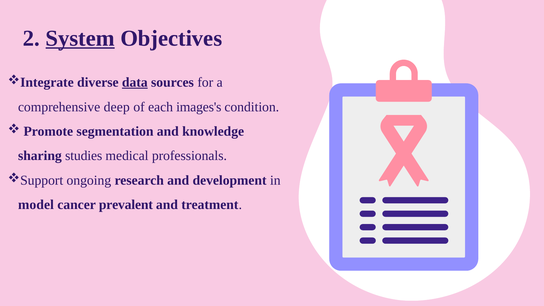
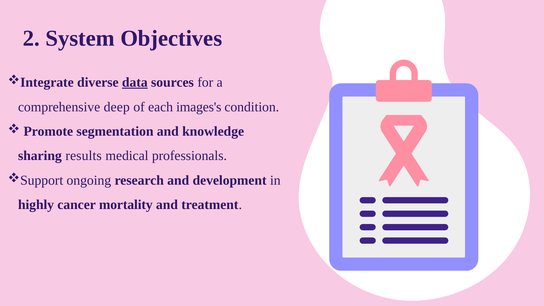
System underline: present -> none (80, 38)
studies: studies -> results (84, 156)
model: model -> highly (36, 205)
prevalent: prevalent -> mortality (126, 205)
